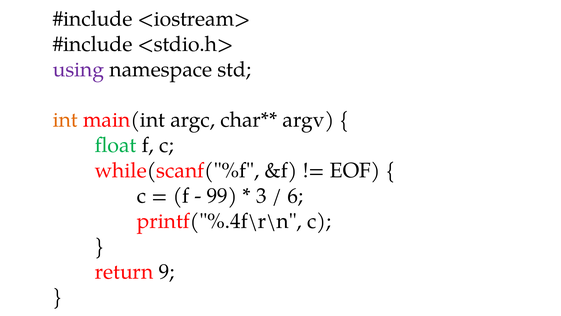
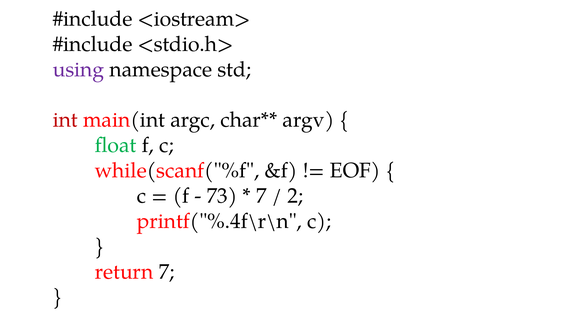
int colour: orange -> red (65, 120)
99: 99 -> 73 (222, 196)
3: 3 -> 7 (261, 196)
6: 6 -> 2 (295, 196)
return 9: 9 -> 7 (167, 271)
